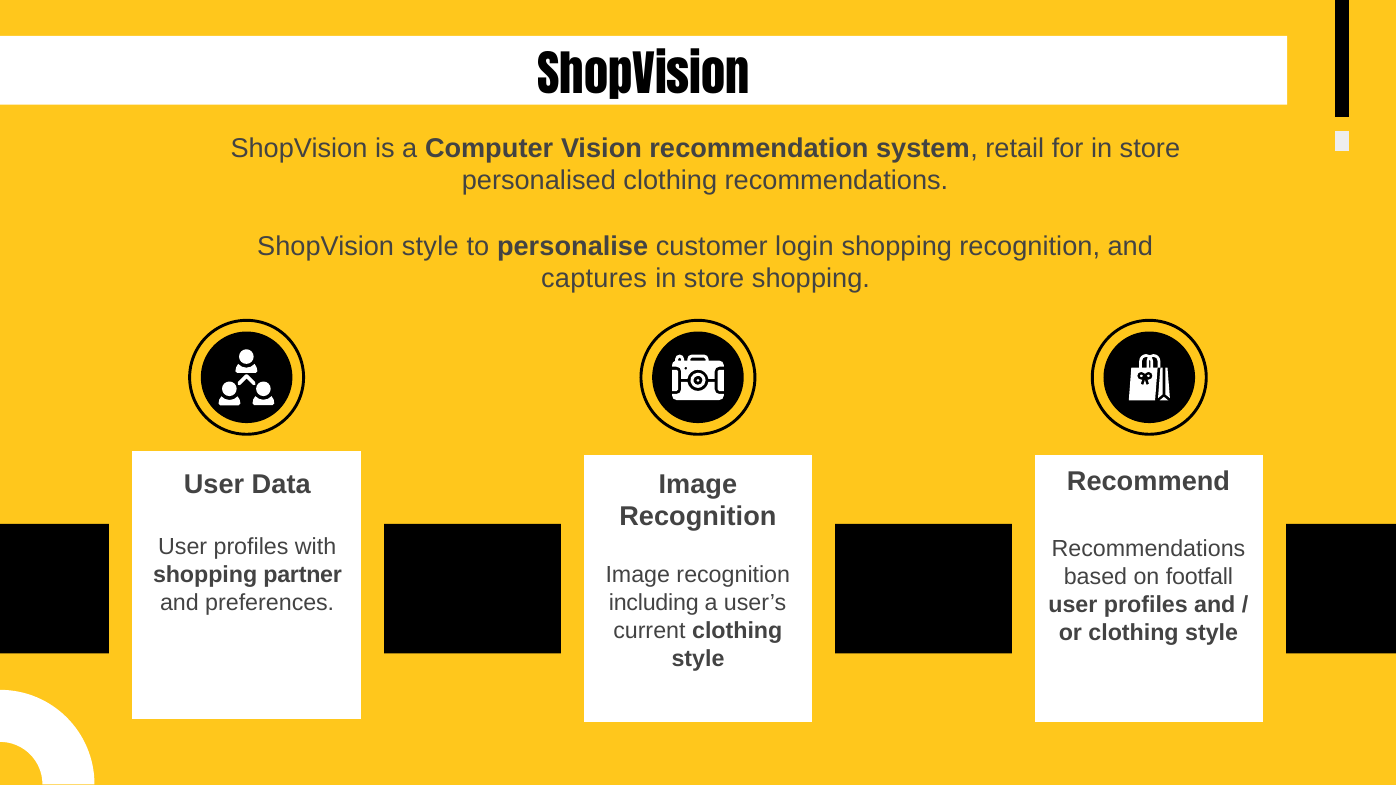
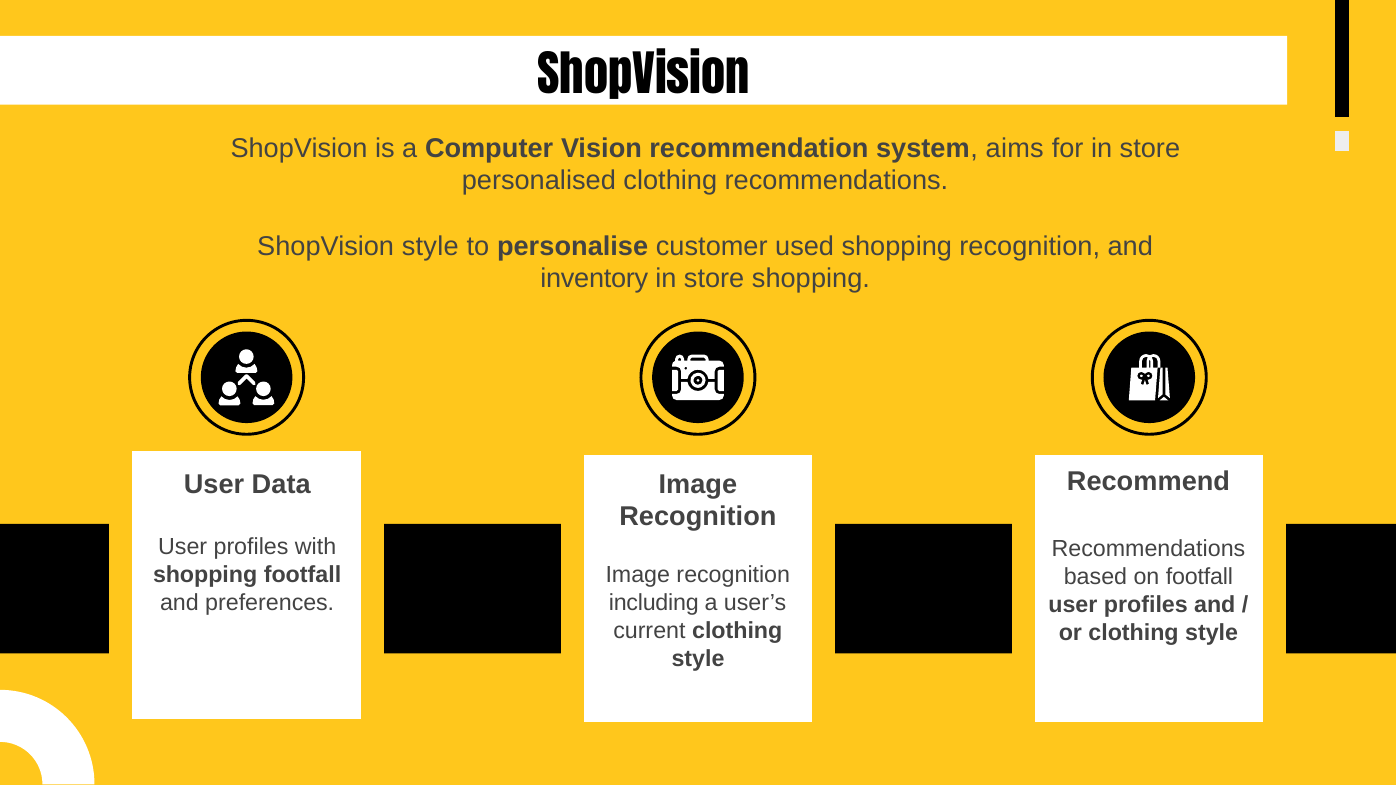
retail: retail -> aims (1015, 148)
login: login -> used (805, 246)
captures: captures -> inventory (594, 279)
shopping partner: partner -> footfall (303, 575)
